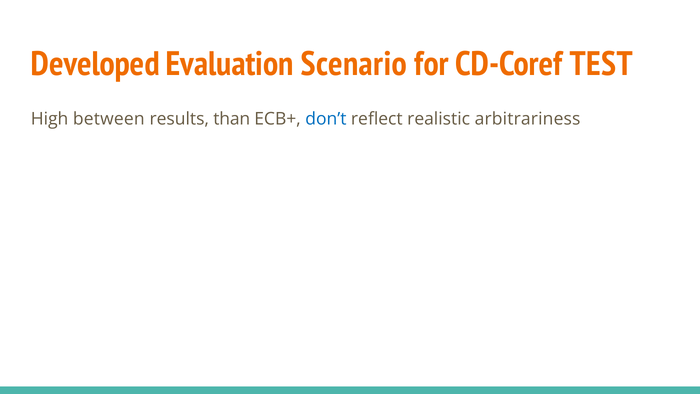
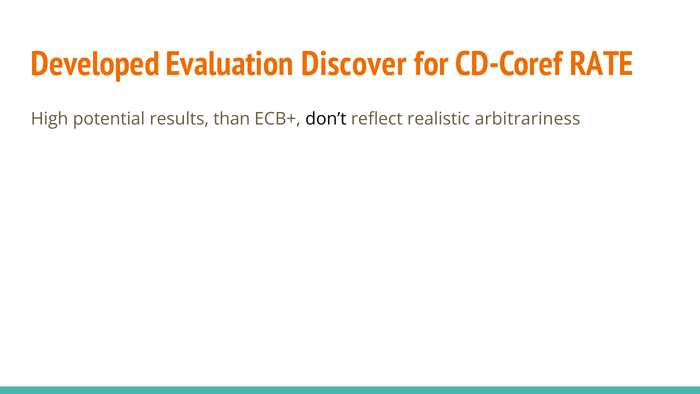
Scenario: Scenario -> Discover (354, 64)
TEST: TEST -> RATE (602, 64)
between: between -> potential (109, 119)
don’t colour: blue -> black (326, 119)
